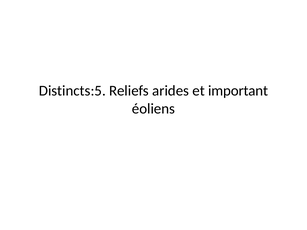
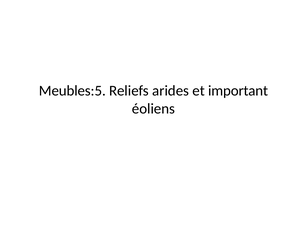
Distincts:5: Distincts:5 -> Meubles:5 (72, 91)
